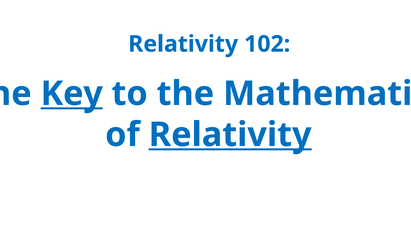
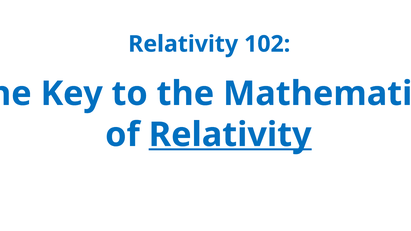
Key underline: present -> none (72, 94)
